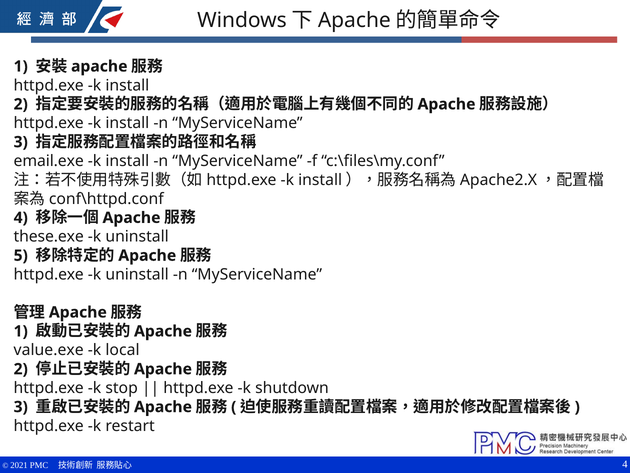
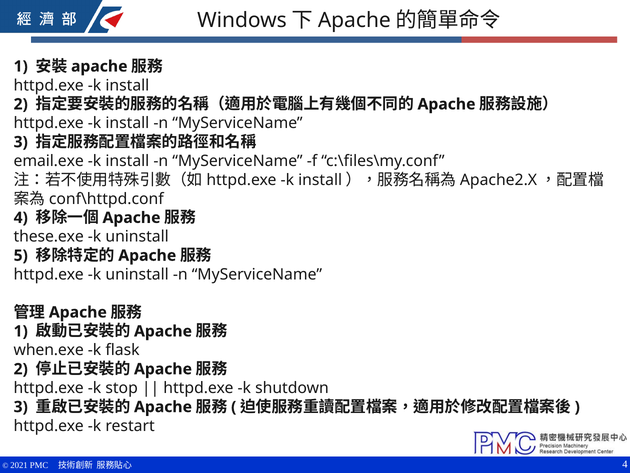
value.exe: value.exe -> when.exe (49, 350)
local: local -> flask (122, 350)
